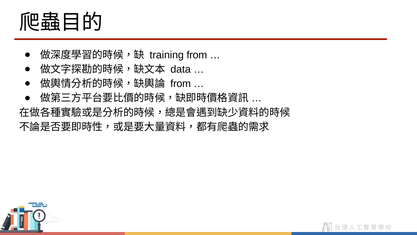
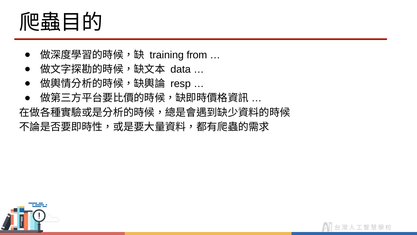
from: from -> resp (181, 84)
